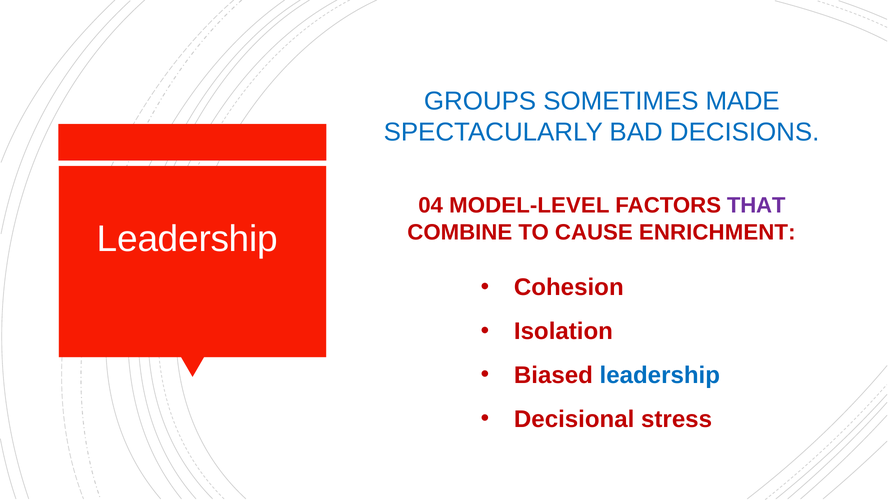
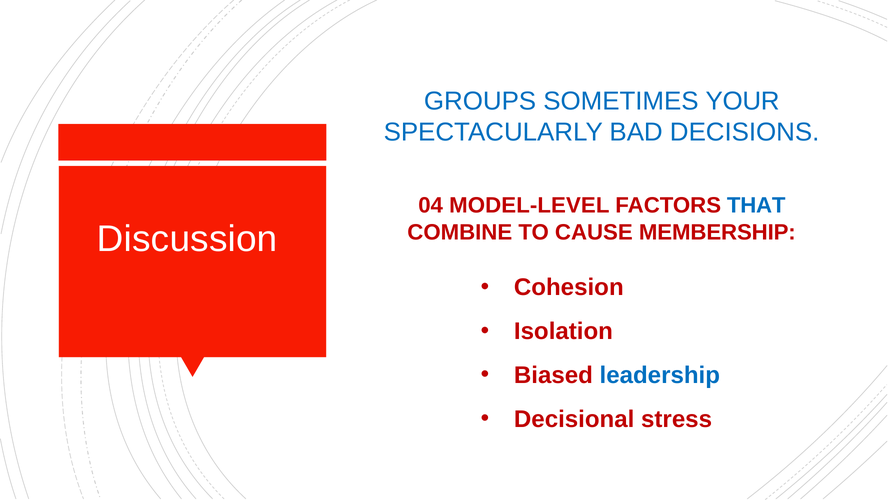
MADE: MADE -> YOUR (743, 101)
THAT colour: purple -> blue (756, 206)
Leadership: Leadership -> Discussion (187, 239)
ENRICHMENT: ENRICHMENT -> MEMBERSHIP (717, 232)
